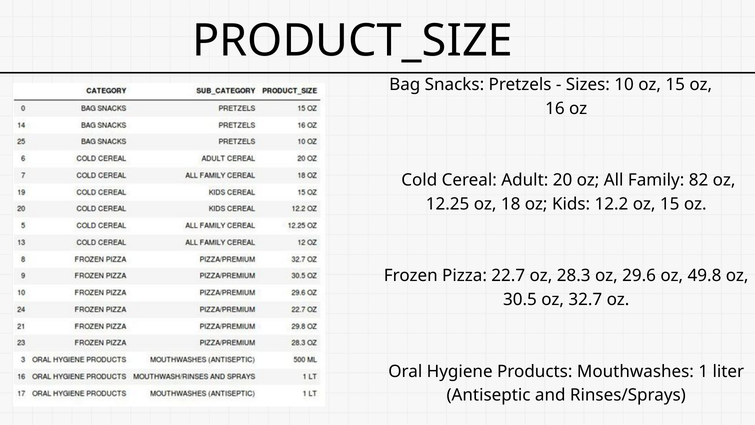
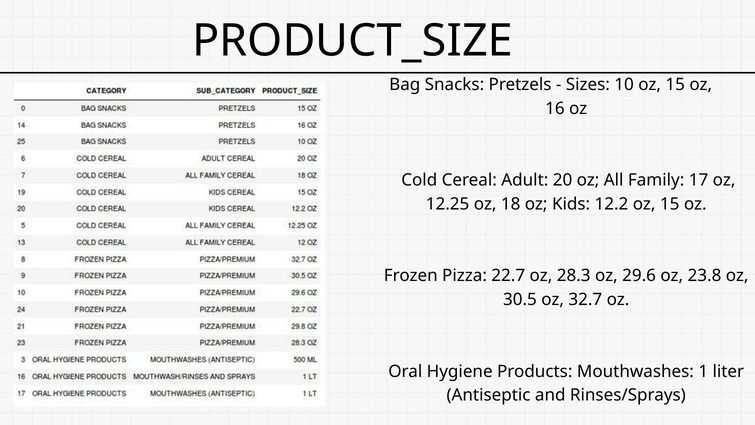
82: 82 -> 17 (699, 180)
49.8: 49.8 -> 23.8 (704, 276)
